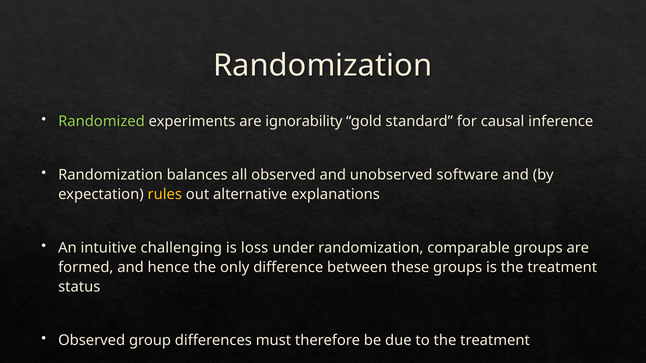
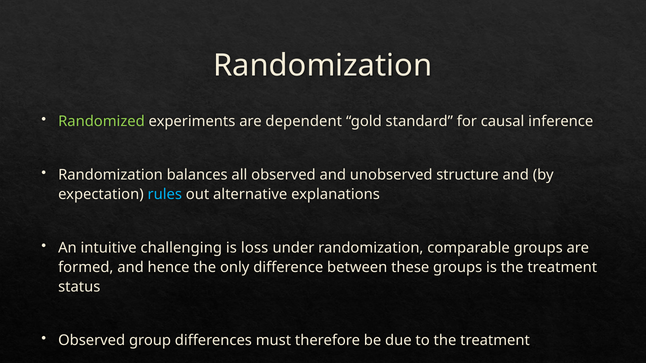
ignorability: ignorability -> dependent (304, 121)
software: software -> structure (468, 175)
rules colour: yellow -> light blue (165, 194)
